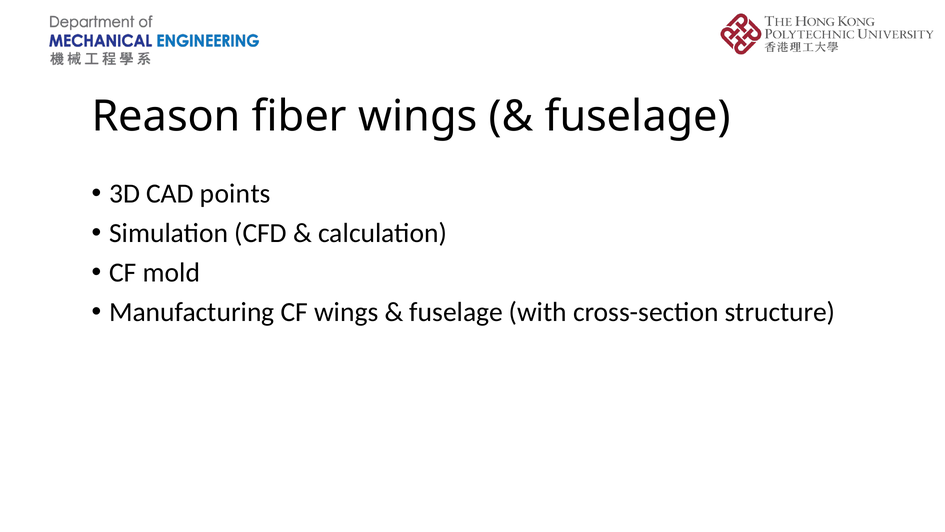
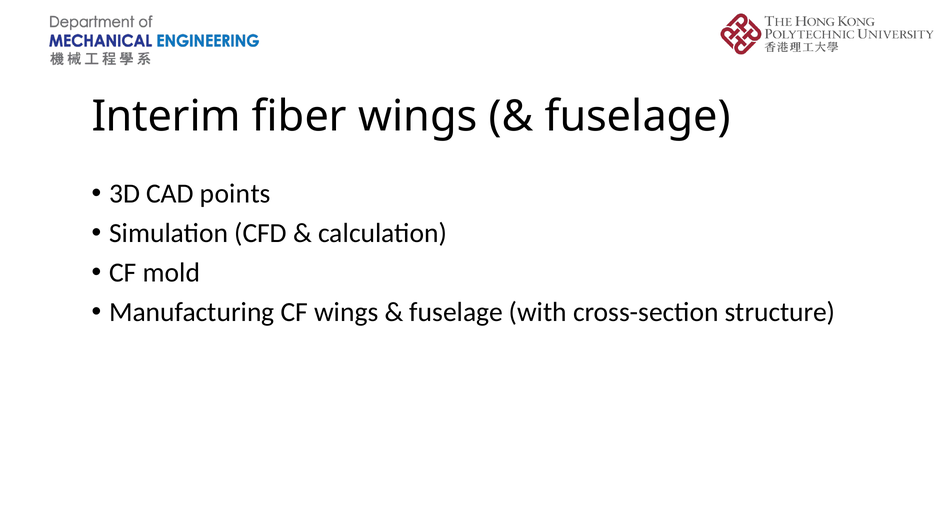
Reason: Reason -> Interim (166, 117)
